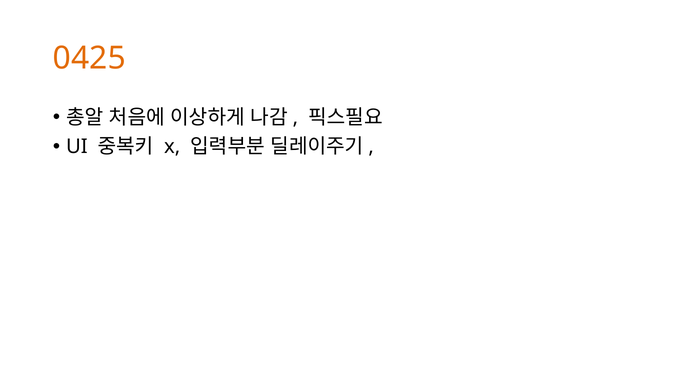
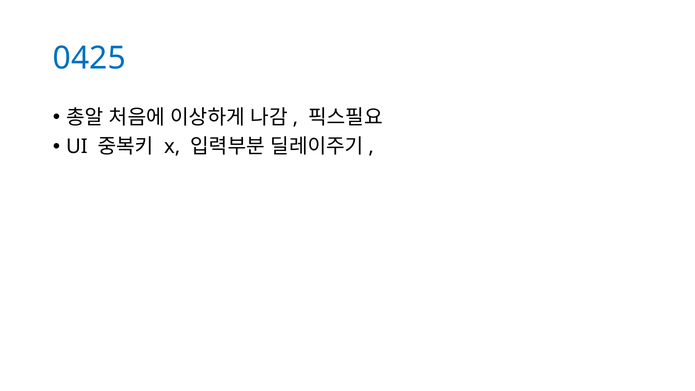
0425 colour: orange -> blue (89, 58)
